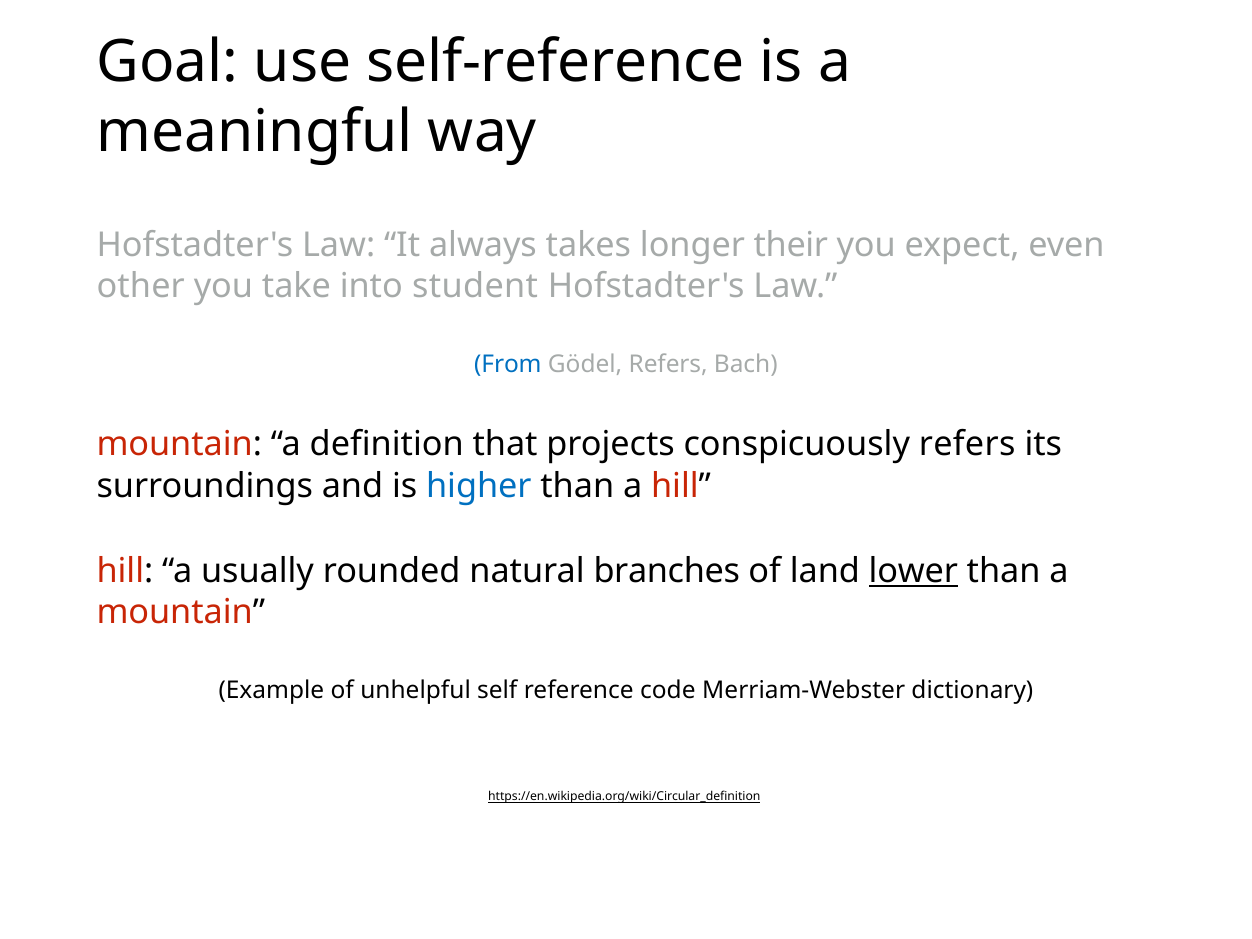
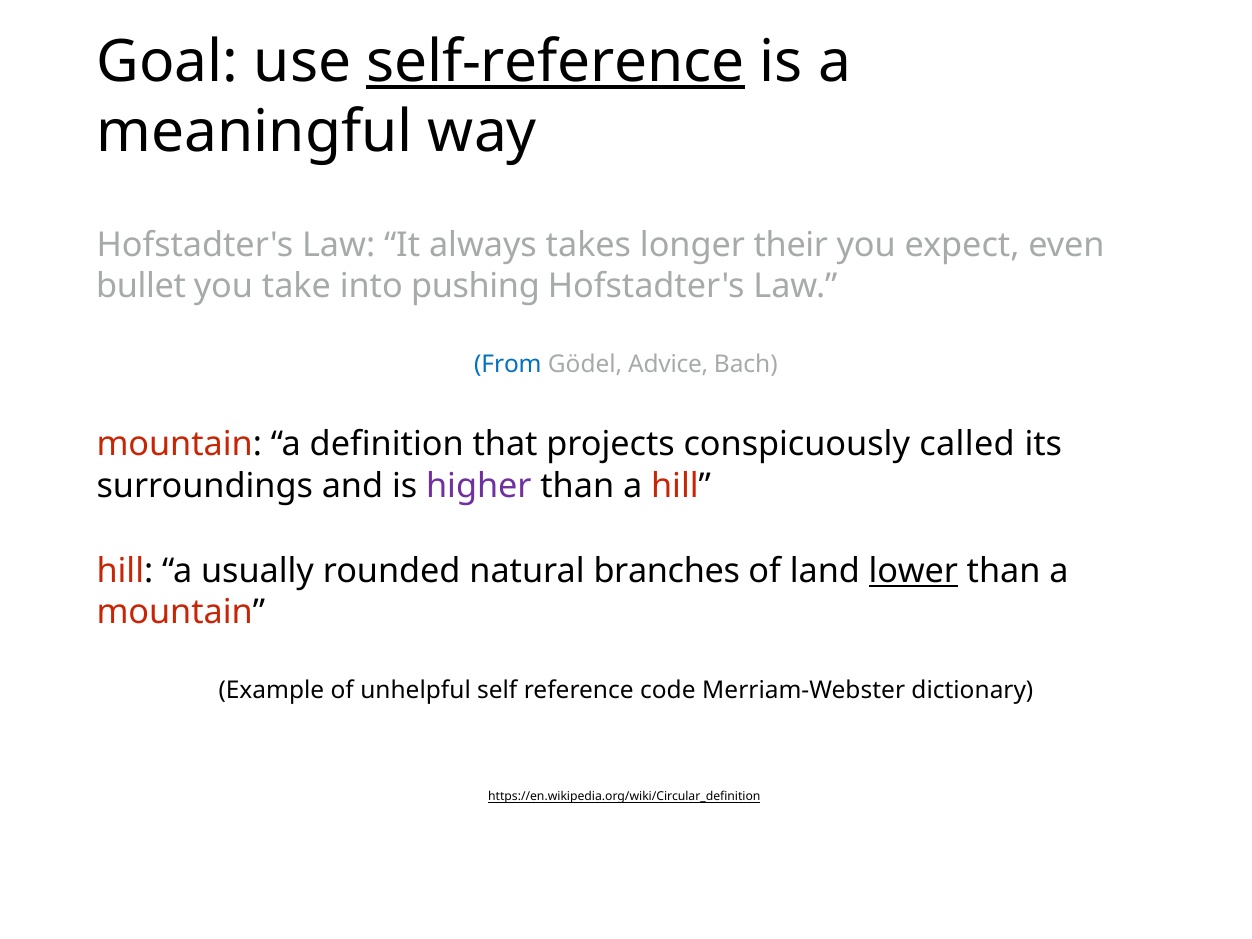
self-reference underline: none -> present (556, 62)
other: other -> bullet (141, 286)
student: student -> pushing (475, 286)
Gödel Refers: Refers -> Advice (668, 365)
conspicuously refers: refers -> called (967, 445)
higher colour: blue -> purple (479, 486)
